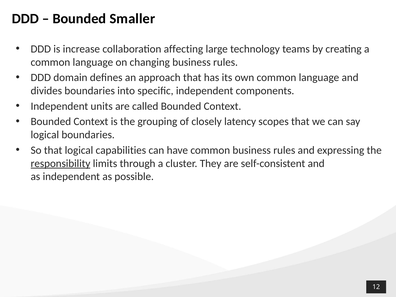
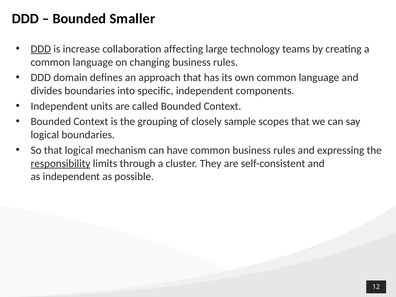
DDD underline: none -> present (41, 49)
latency: latency -> sample (240, 122)
capabilities: capabilities -> mechanism (121, 150)
